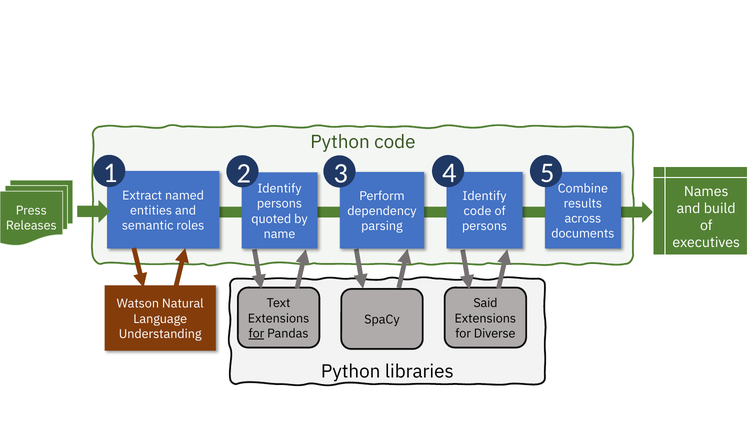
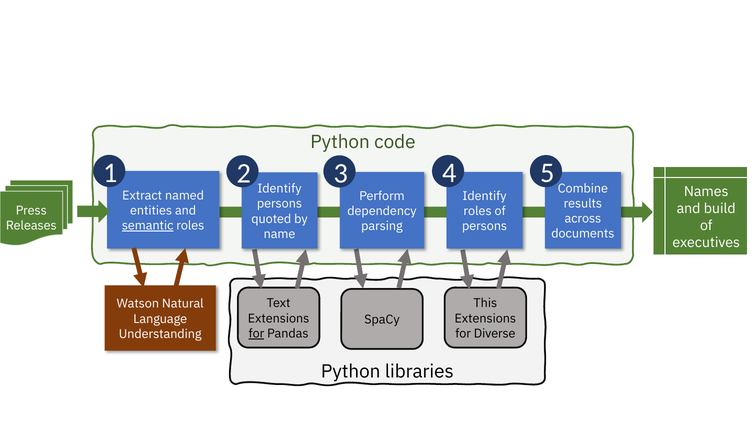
code: code -> roles (478, 211)
semantic underline: none -> present (148, 226)
Said: Said -> This (485, 303)
